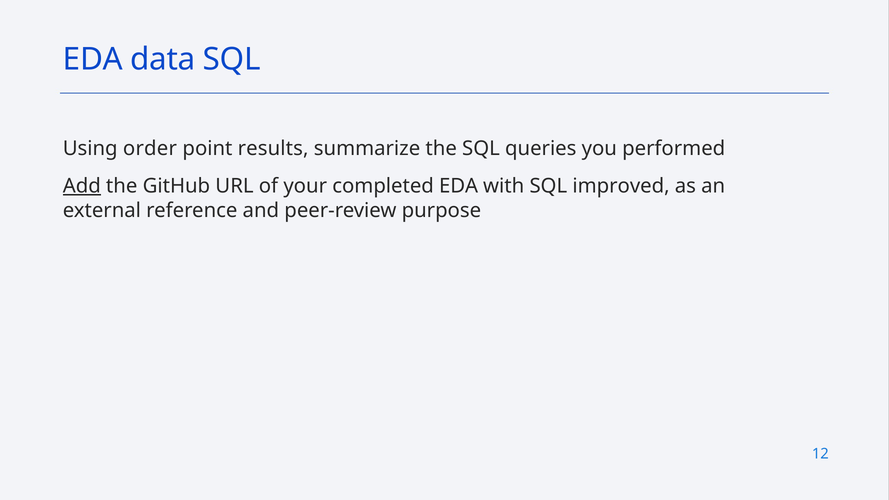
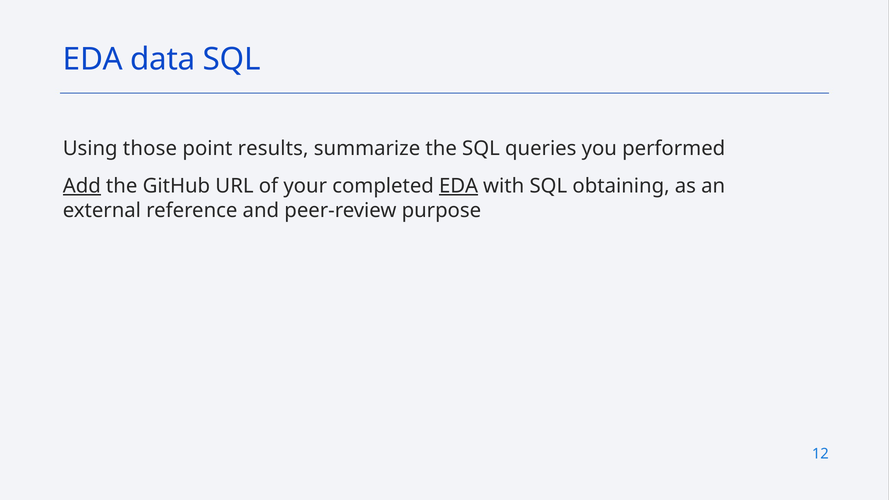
order: order -> those (150, 149)
EDA underline: none -> present (459, 186)
improved: improved -> obtaining (621, 186)
